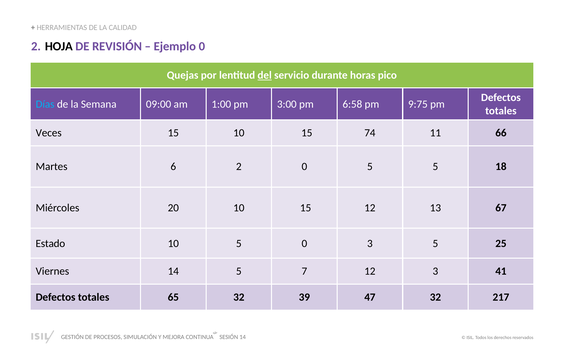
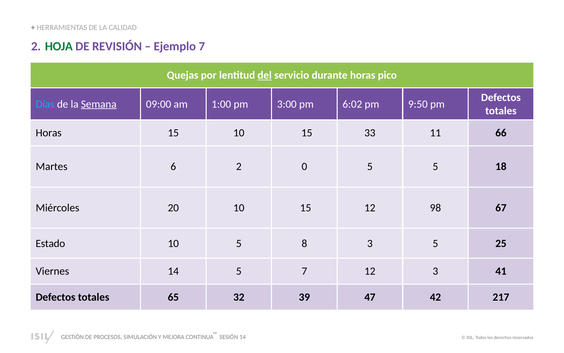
HOJA colour: black -> green (59, 46)
Ejemplo 0: 0 -> 7 (202, 46)
Semana underline: none -> present (99, 104)
6:58: 6:58 -> 6:02 (352, 104)
9:75: 9:75 -> 9:50 (418, 104)
Veces: Veces -> Horas (49, 133)
74: 74 -> 33 (370, 133)
13: 13 -> 98 (435, 208)
5 0: 0 -> 8 (304, 243)
47 32: 32 -> 42 (435, 297)
